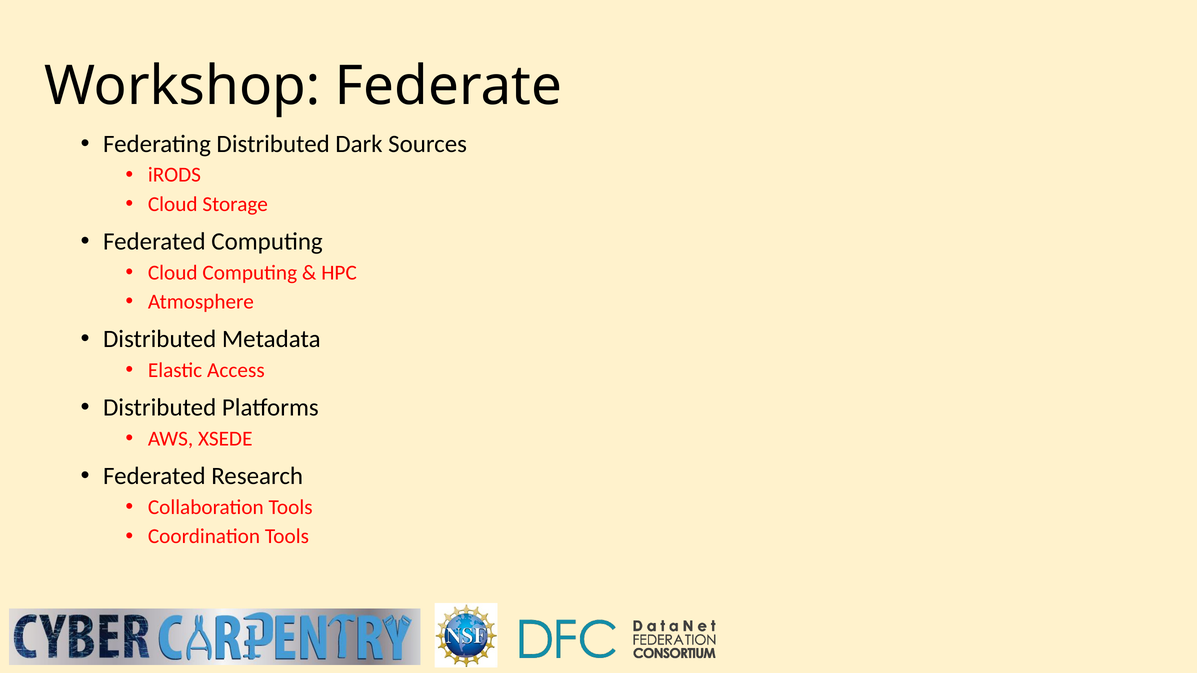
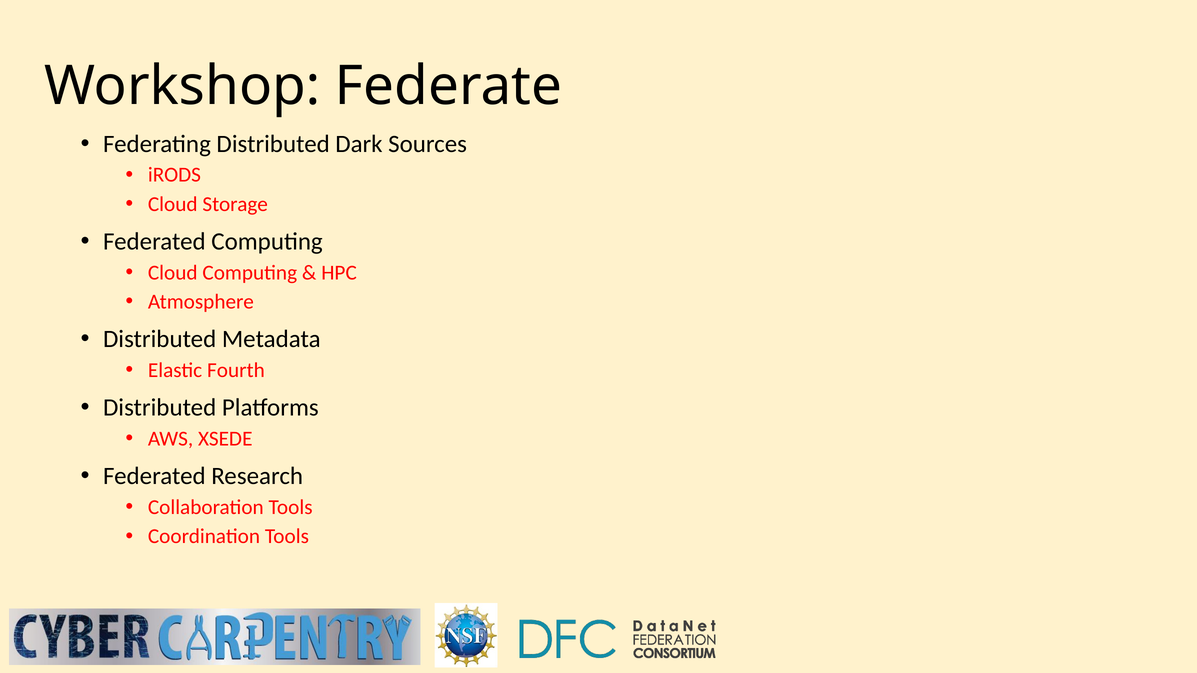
Access: Access -> Fourth (236, 370)
